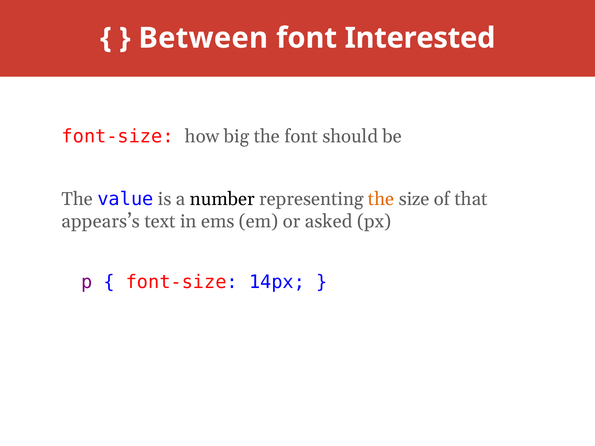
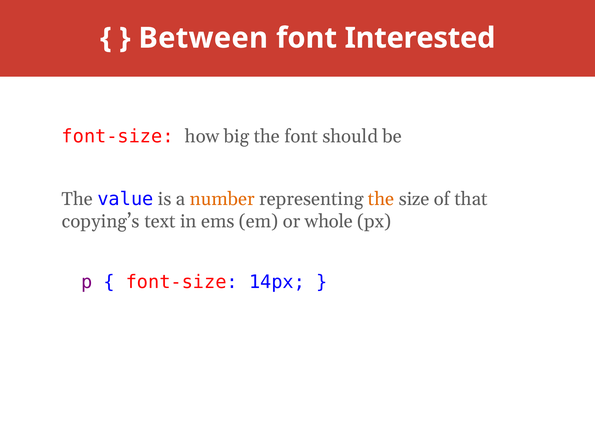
number colour: black -> orange (222, 199)
appears’s: appears’s -> copying’s (101, 222)
asked: asked -> whole (329, 222)
